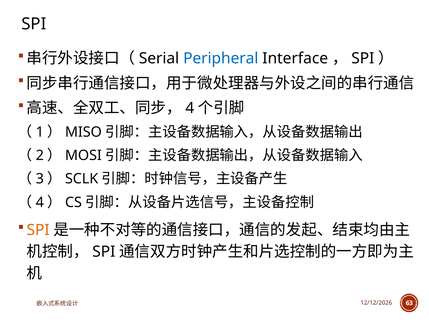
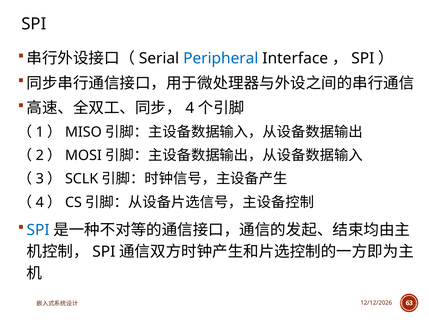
SPI colour: orange -> blue (38, 230)
